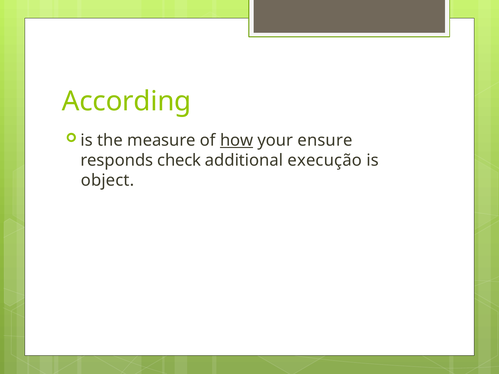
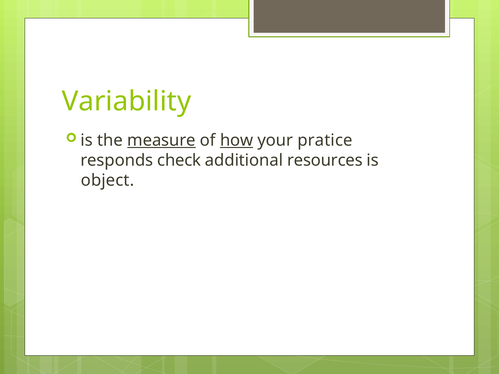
According: According -> Variability (127, 101)
measure underline: none -> present (161, 140)
ensure: ensure -> pratice (325, 140)
execução: execução -> resources (325, 160)
